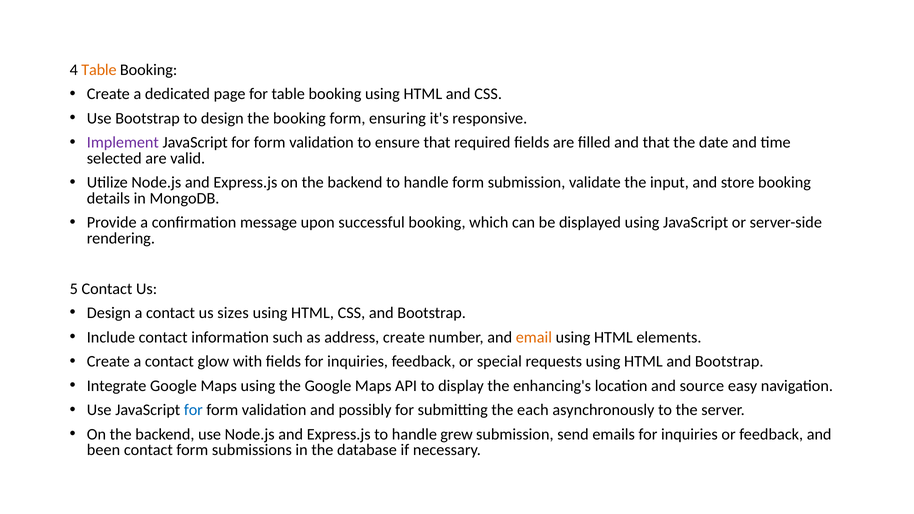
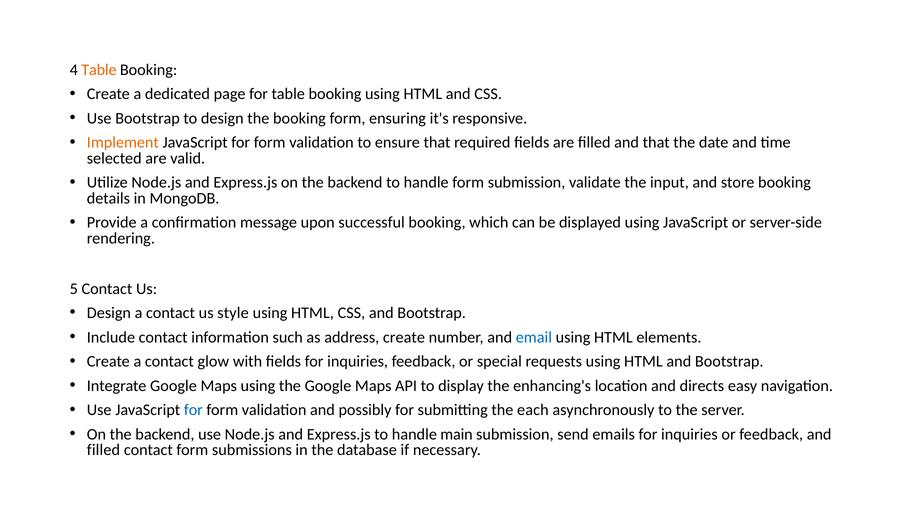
Implement colour: purple -> orange (123, 143)
sizes: sizes -> style (233, 313)
email colour: orange -> blue (534, 337)
source: source -> directs (702, 386)
grew: grew -> main (457, 435)
been: been -> filled (103, 450)
